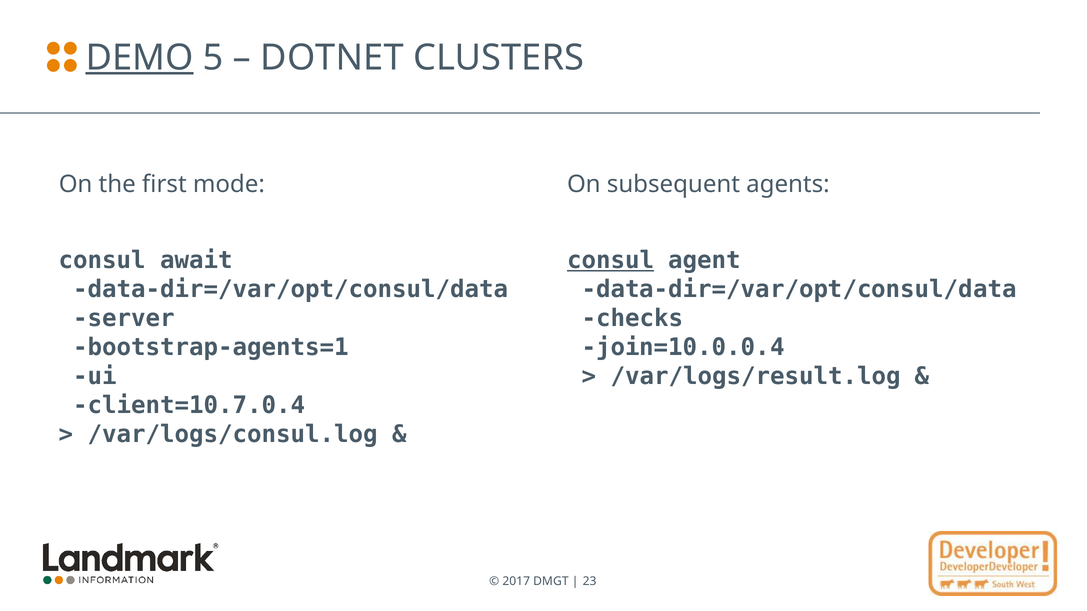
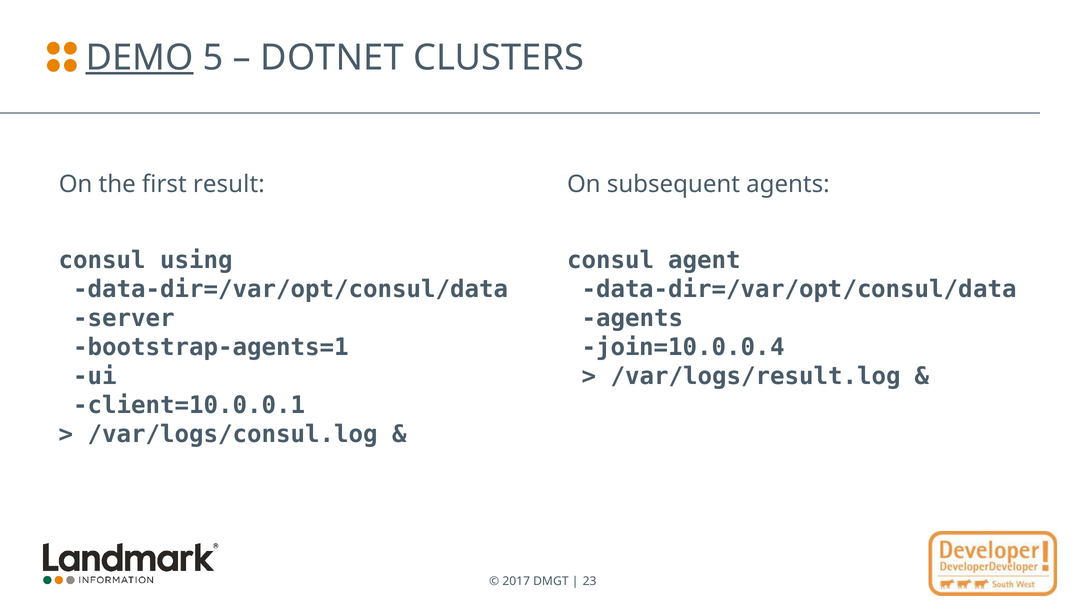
mode: mode -> result (229, 185)
await: await -> using (196, 261)
consul underline: present -> none (611, 261)
checks: checks -> agents (632, 319)
client=10.7.0.4: client=10.7.0.4 -> client=10.0.0.1 (189, 406)
